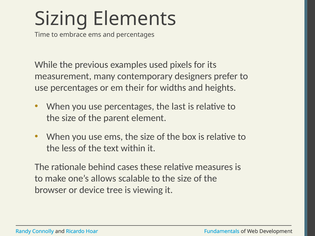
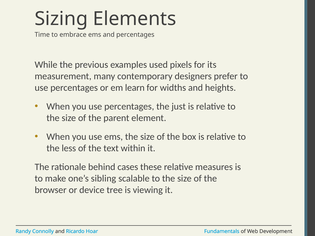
their: their -> learn (135, 88)
last: last -> just (179, 107)
allows: allows -> sibling (104, 179)
